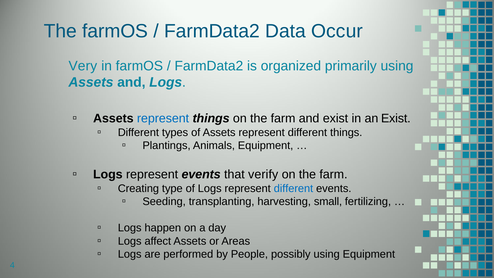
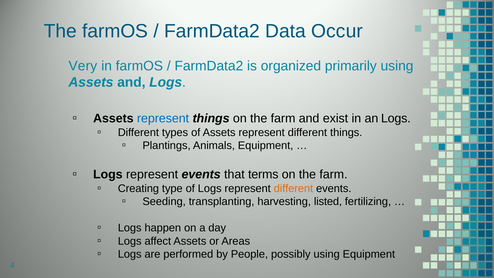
an Exist: Exist -> Logs (396, 119)
verify: verify -> terms (263, 175)
different colour: blue -> orange (293, 188)
small: small -> listed (328, 202)
